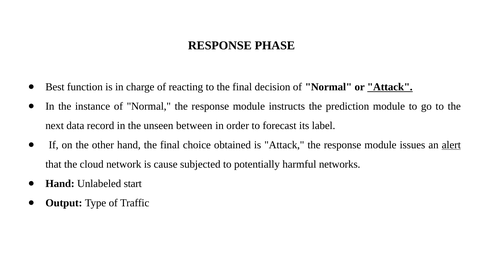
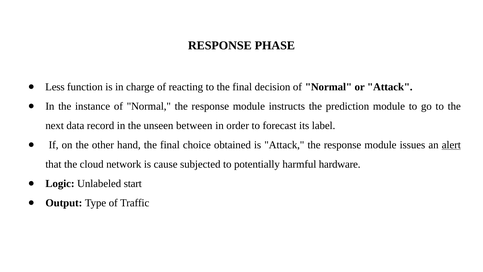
Best: Best -> Less (55, 87)
Attack underline: present -> none (390, 87)
networks: networks -> hardware (340, 164)
Hand: Hand -> Logic (60, 183)
